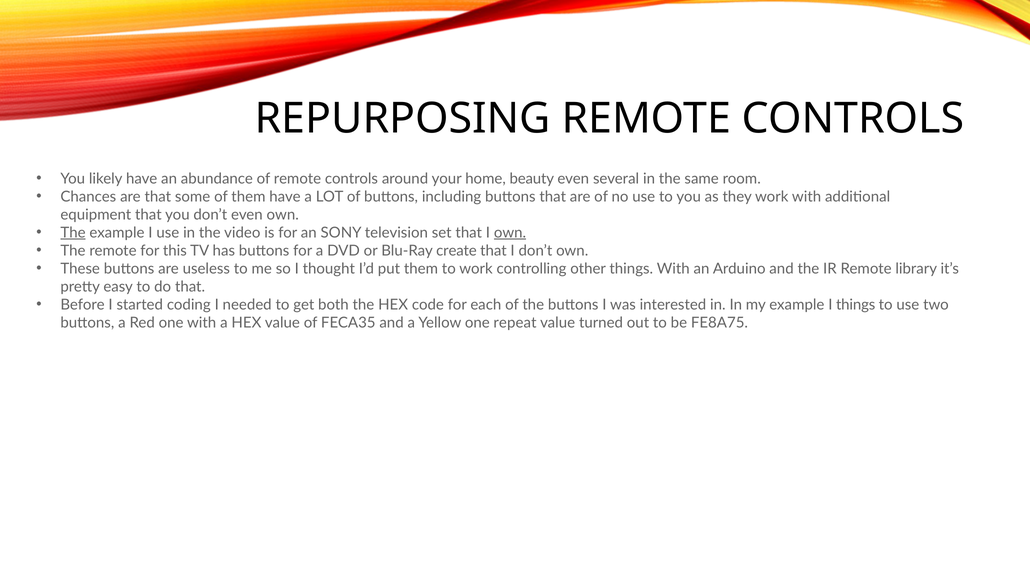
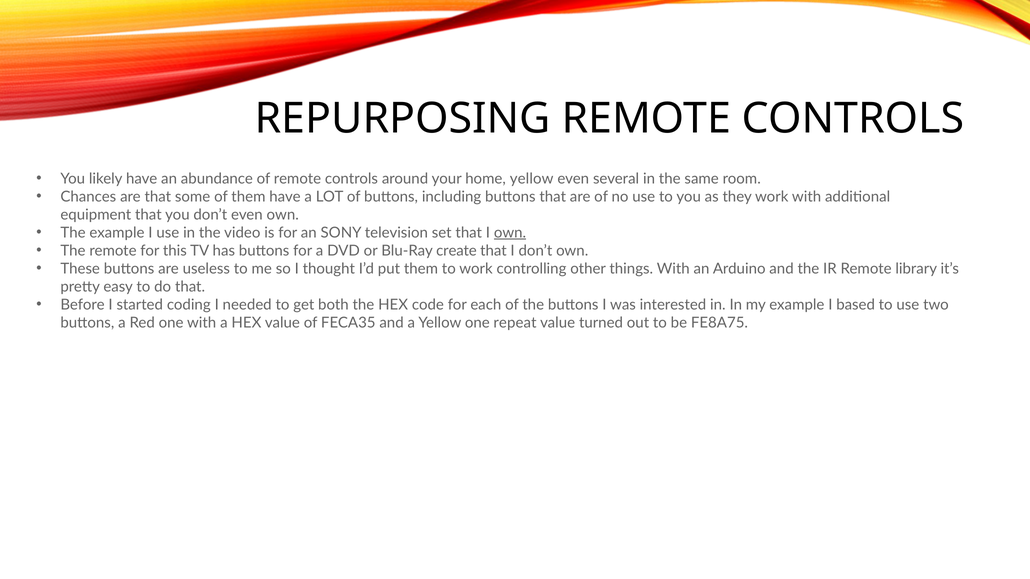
home beauty: beauty -> yellow (532, 179)
The underline: present -> none (73, 233)
I things: things -> based (856, 305)
